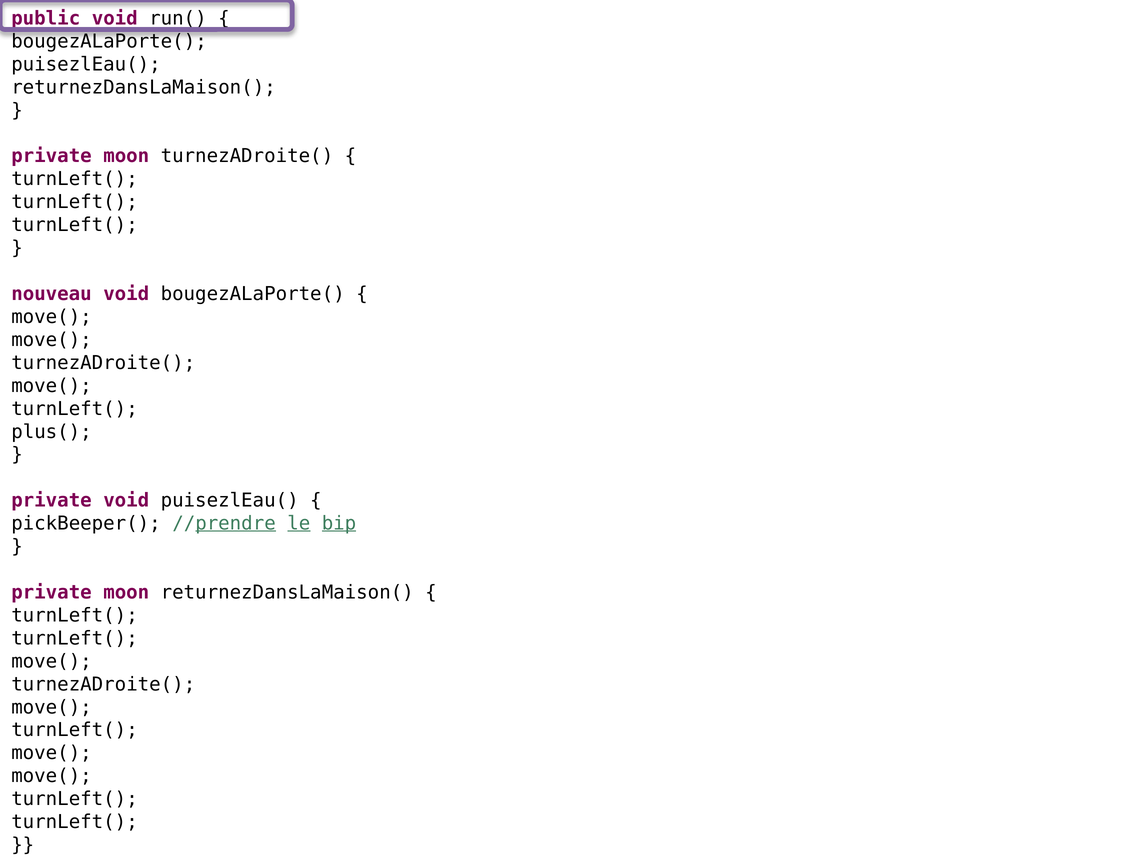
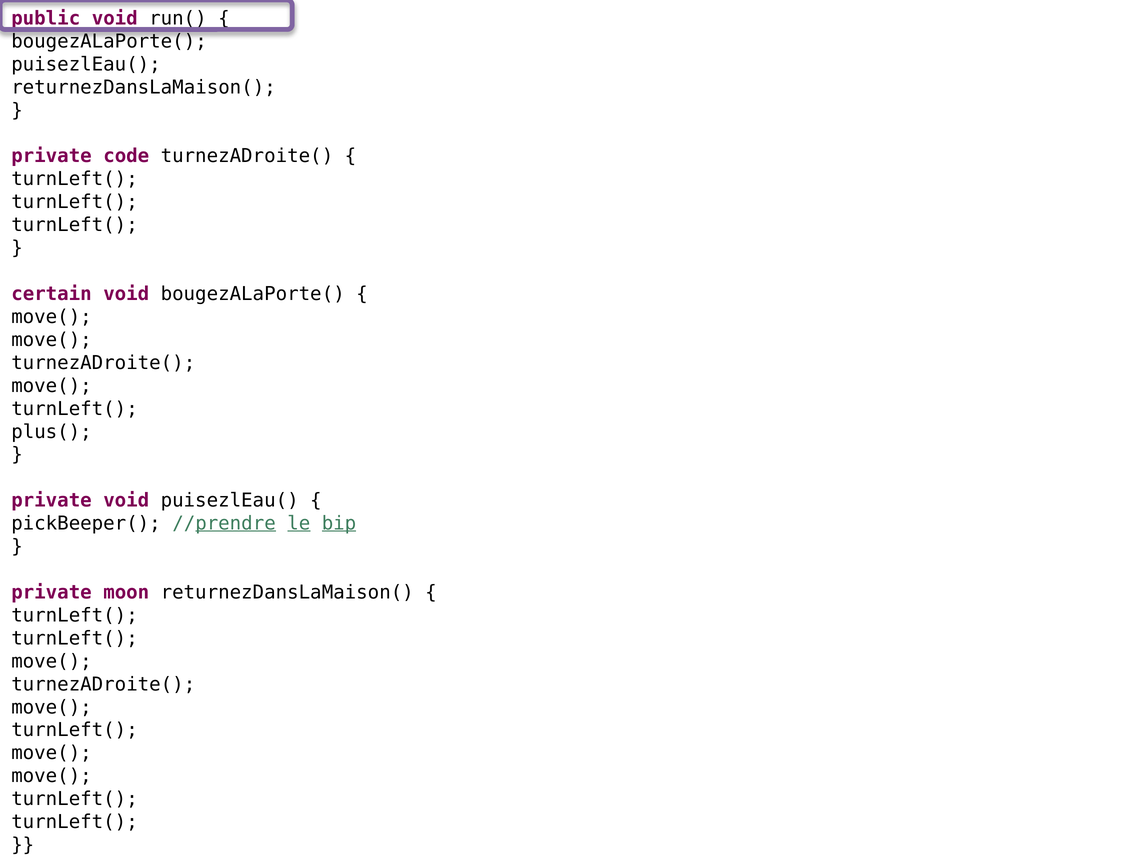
moon: moon -> code (126, 156)
nouveau: nouveau -> certain (52, 294)
